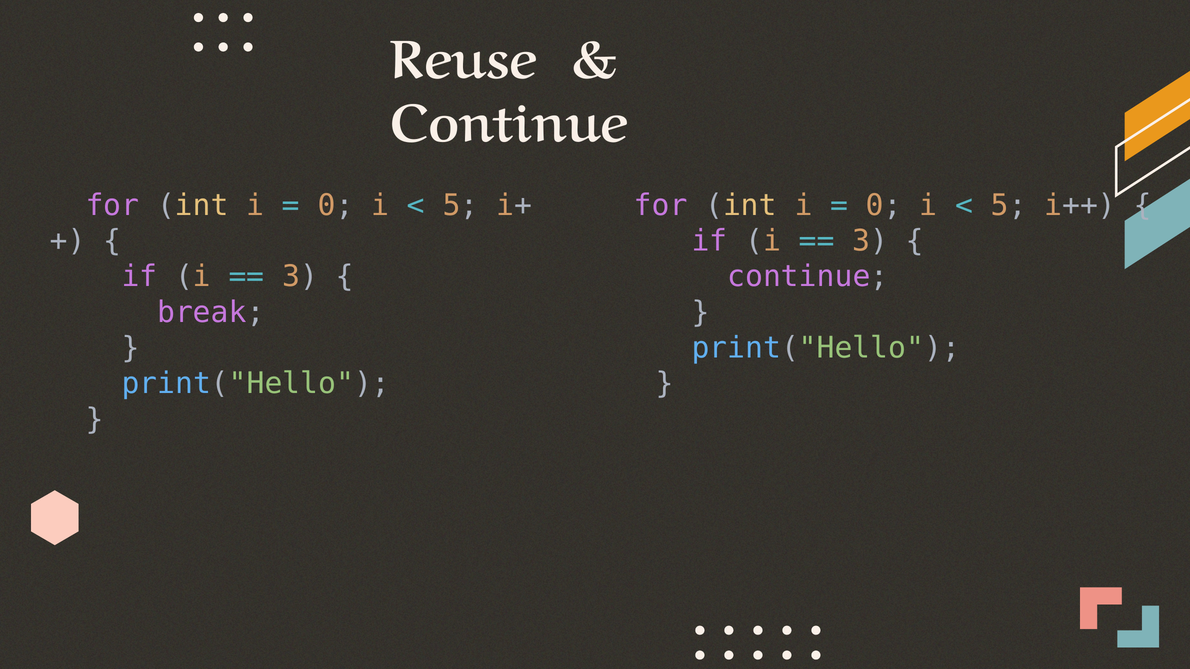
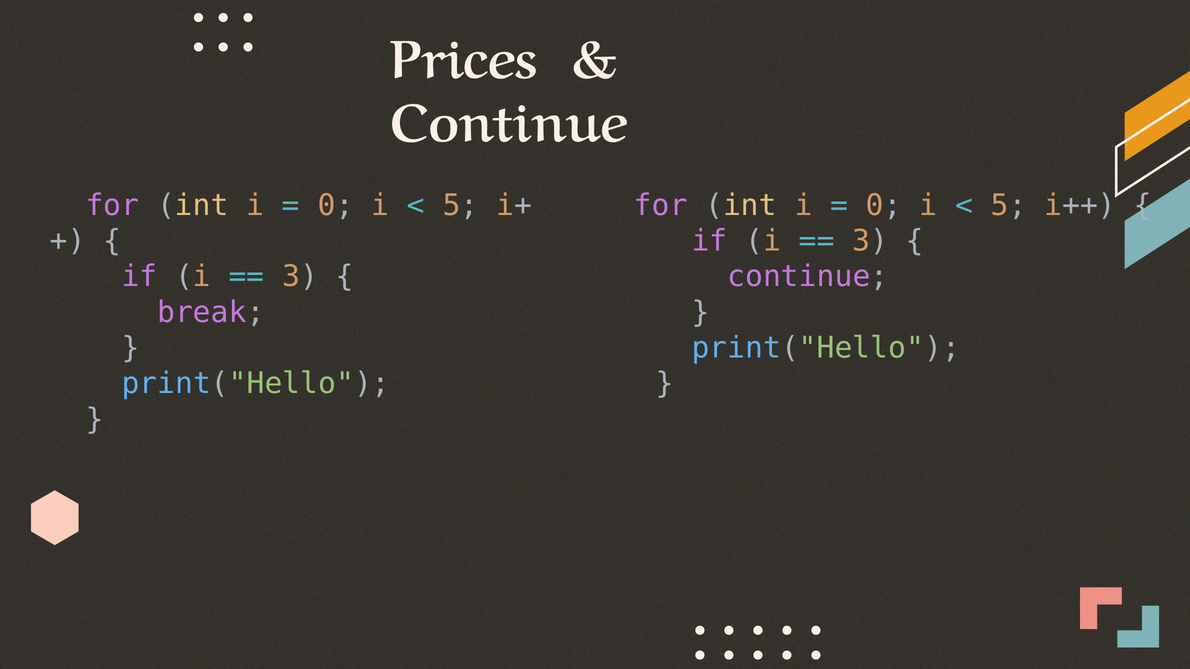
Reuse: Reuse -> Prices (464, 61)
